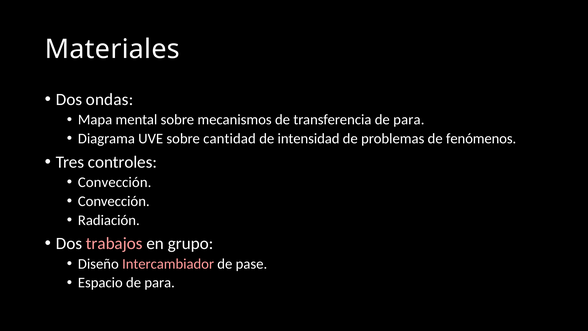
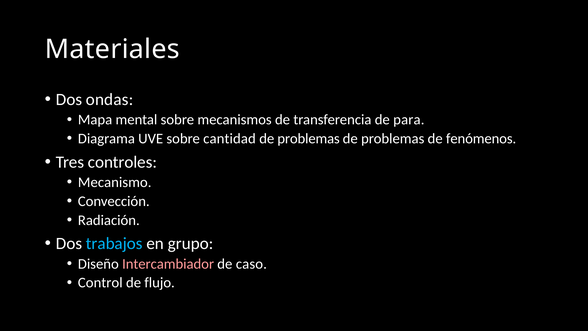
intensidad: intensidad -> problemas (309, 139)
Convección: Convección -> Mecanismo (115, 182)
trabajos colour: pink -> light blue (114, 243)
pase: pase -> caso (251, 264)
Espacio: Espacio -> Control (100, 283)
para: para -> flujo (160, 283)
